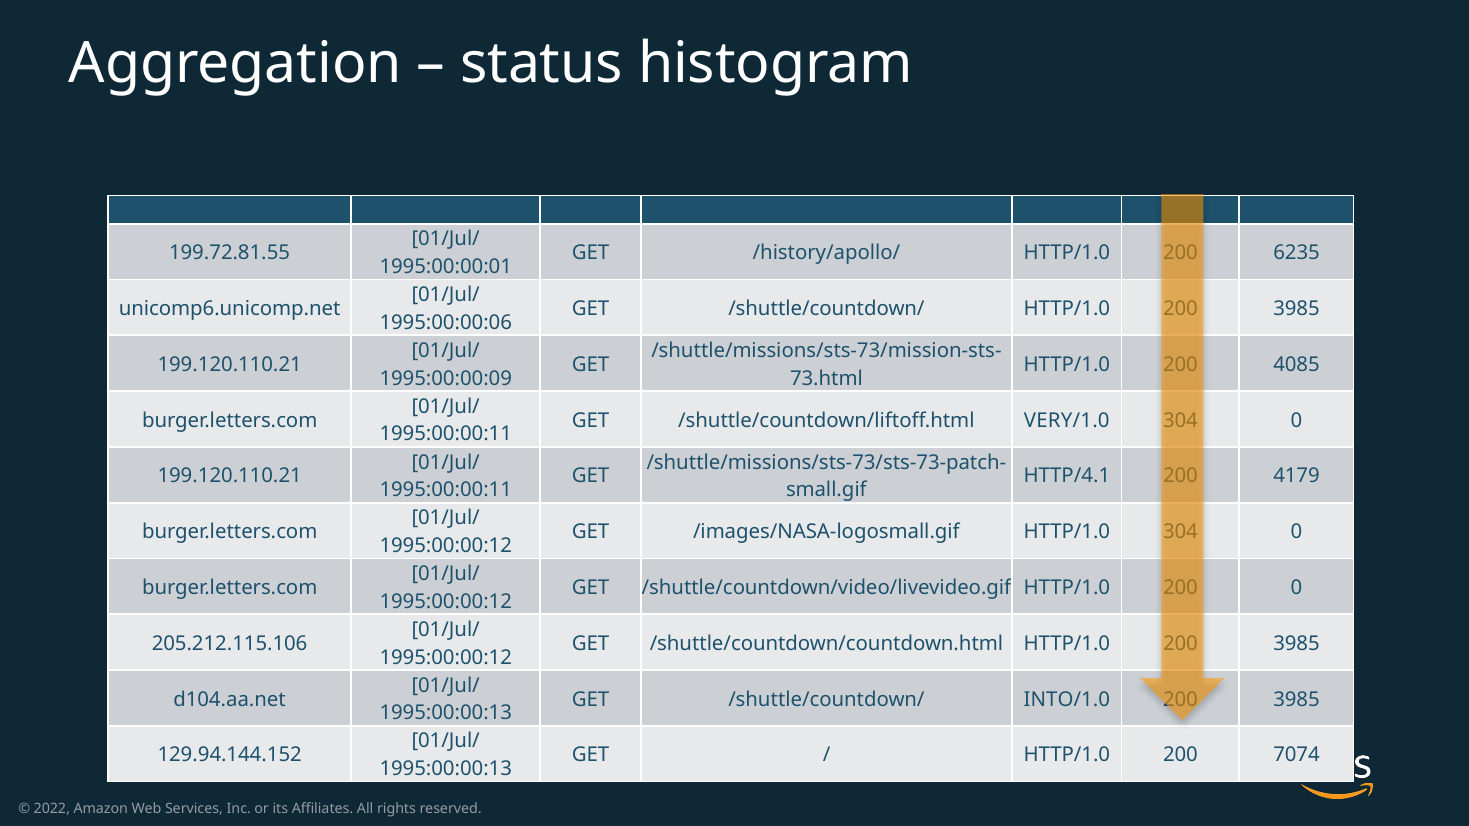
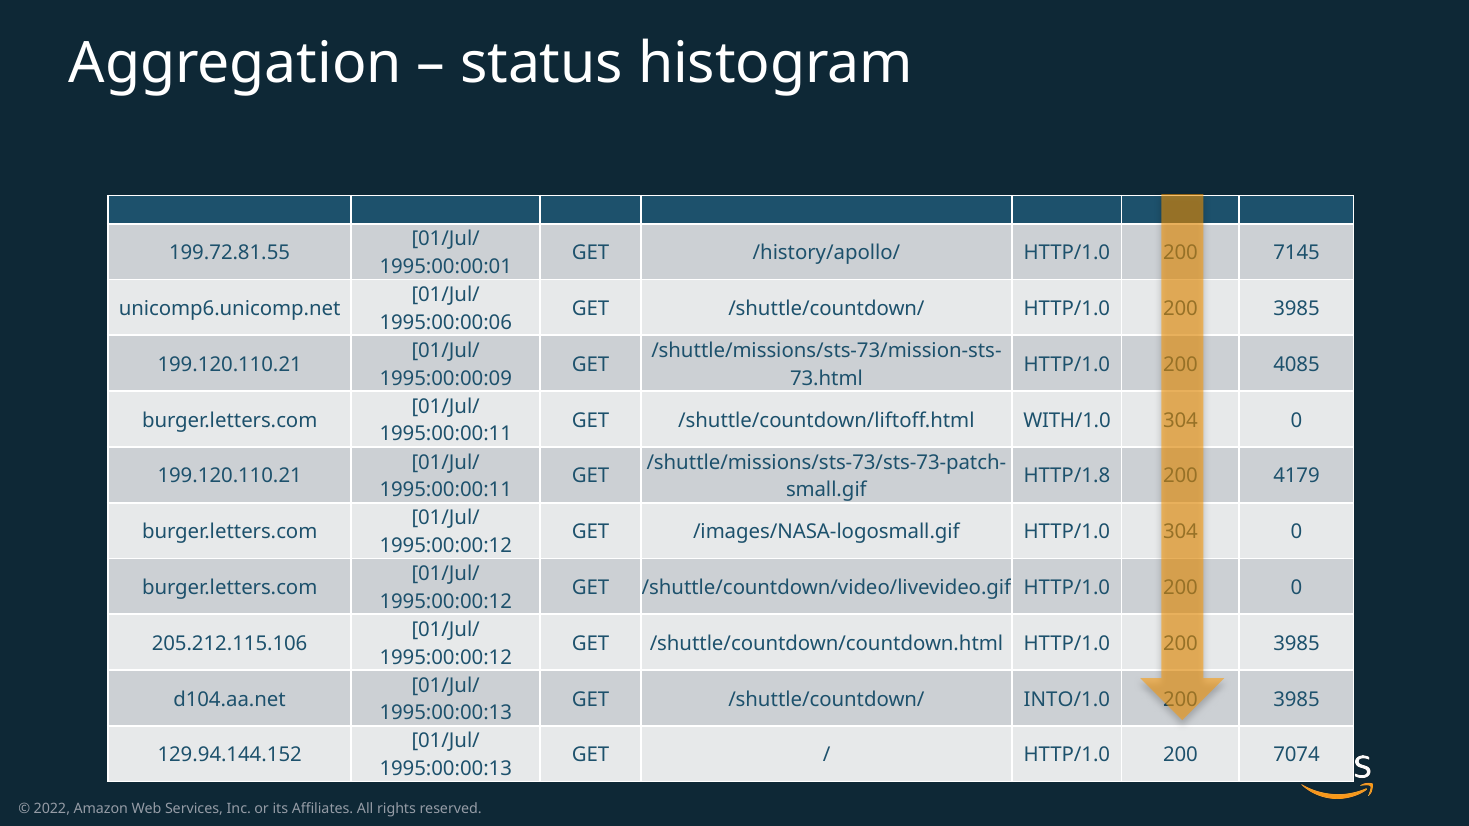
6235: 6235 -> 7145 (1297, 253)
VERY/1.0: VERY/1.0 -> WITH/1.0 (1067, 421)
HTTP/4.1: HTTP/4.1 -> HTTP/1.8 (1067, 476)
